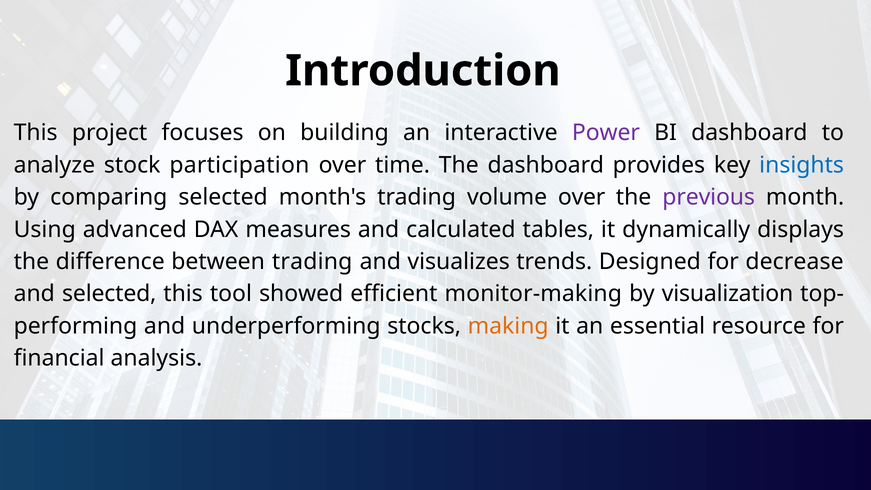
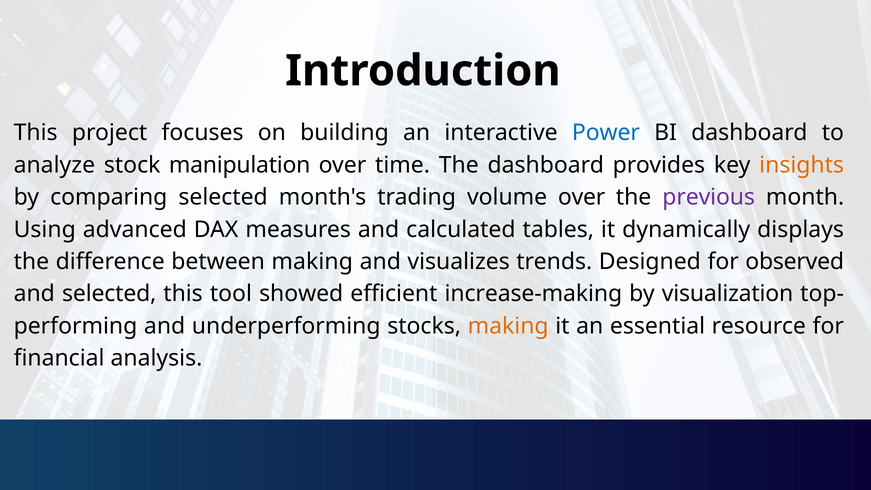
Power colour: purple -> blue (606, 133)
participation: participation -> manipulation (240, 165)
insights colour: blue -> orange (802, 165)
between trading: trading -> making (312, 262)
decrease: decrease -> observed (795, 262)
monitor-making: monitor-making -> increase-making (533, 294)
